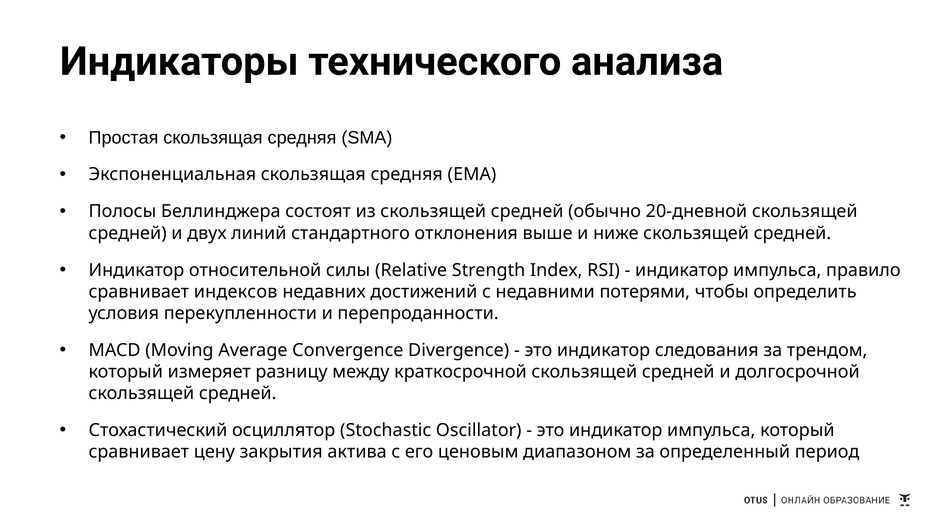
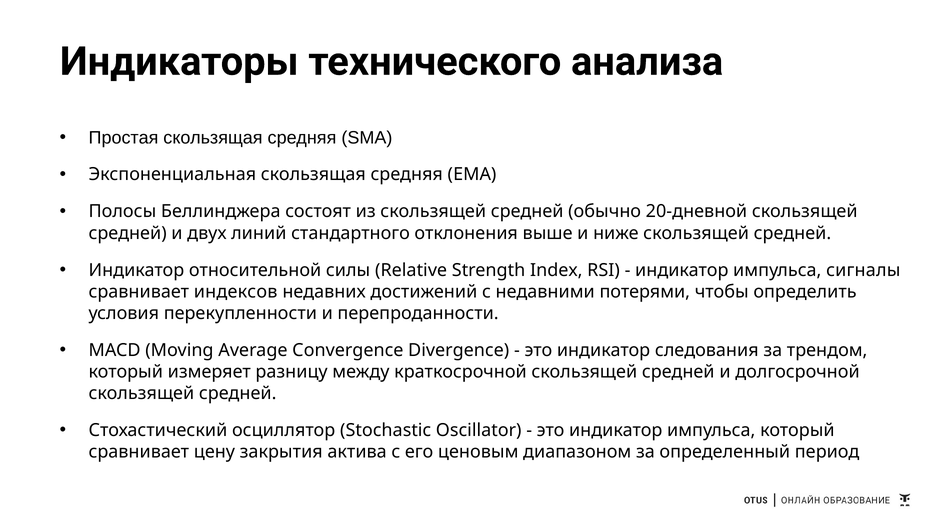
правило: правило -> сигналы (863, 270)
